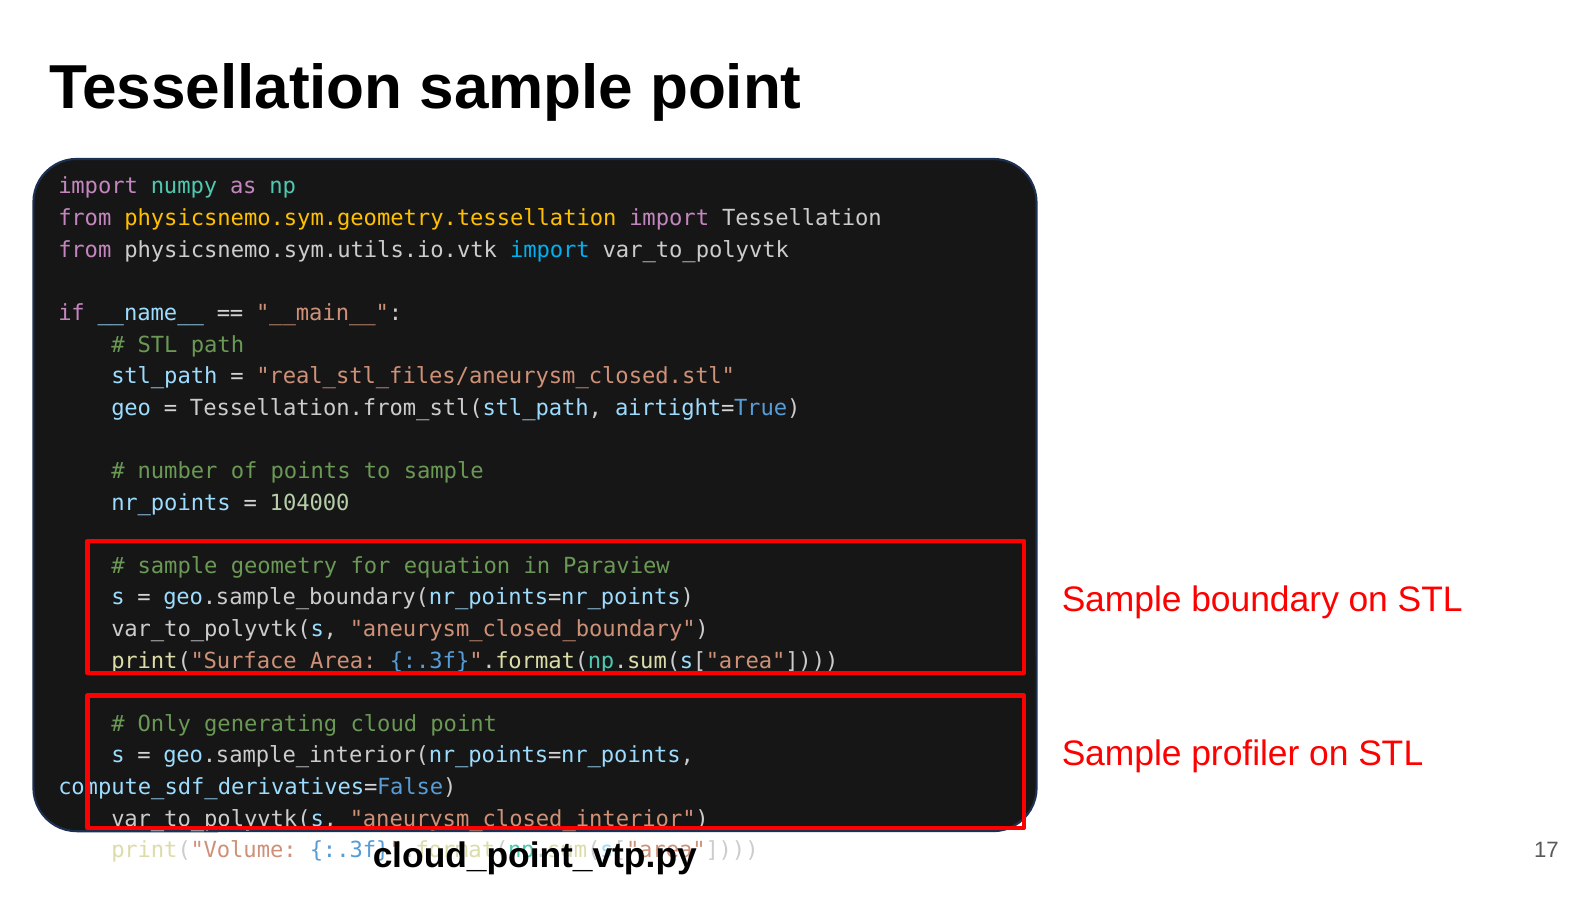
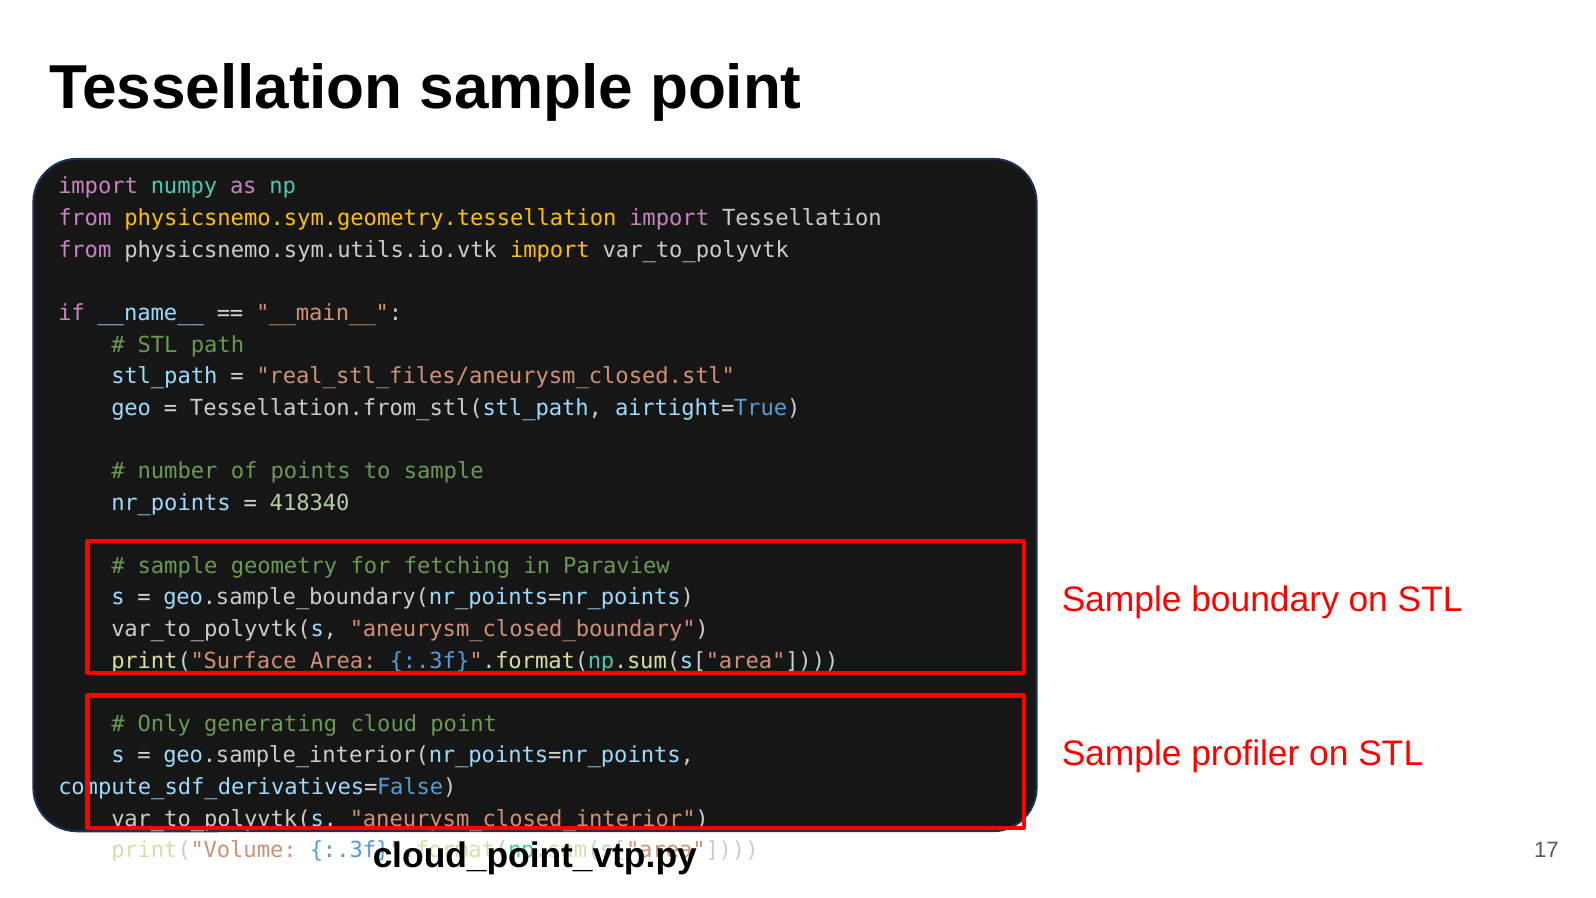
import colour: light blue -> yellow (550, 250)
104000: 104000 -> 418340 (310, 503)
equation: equation -> fetching (457, 566)
